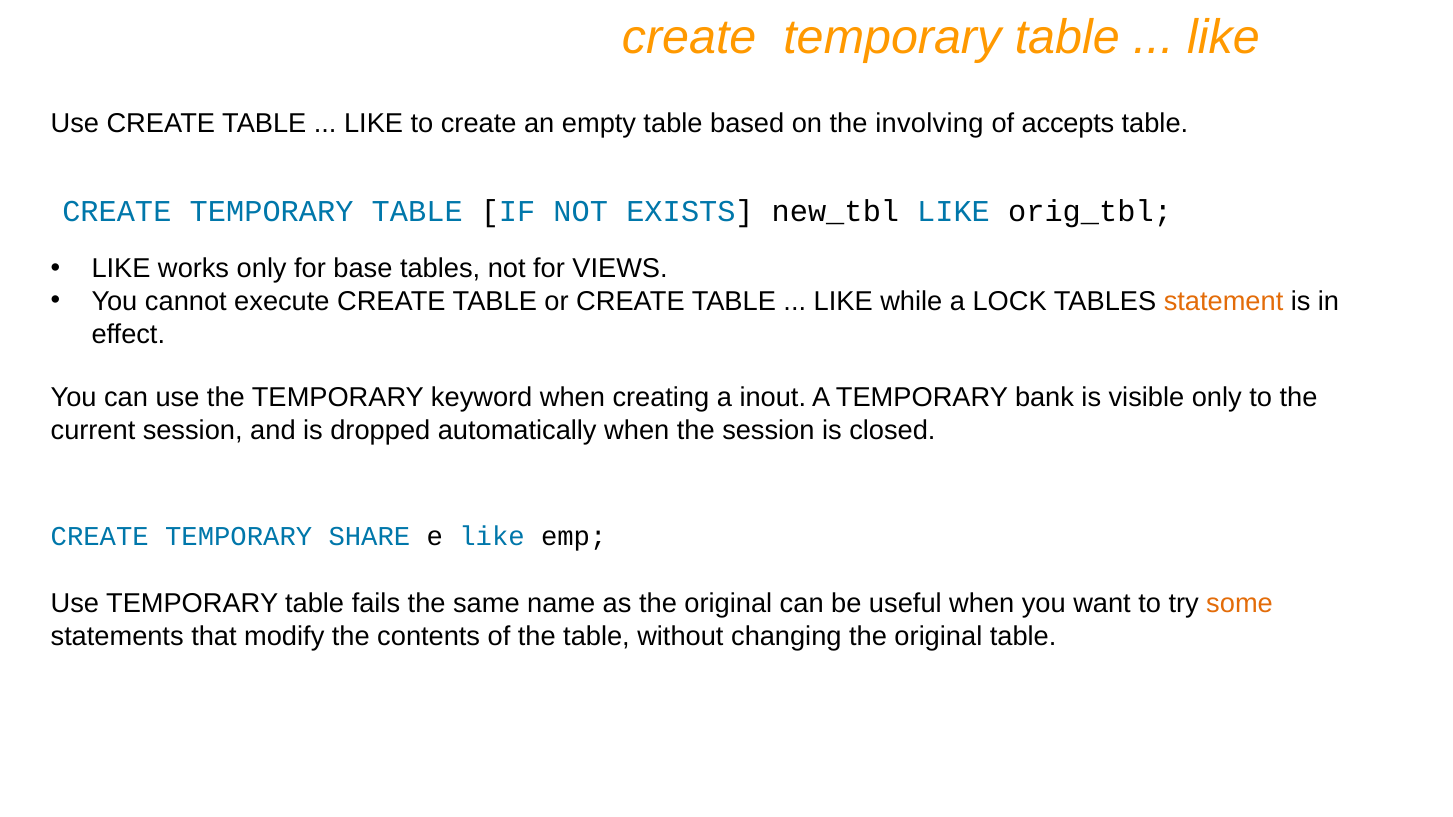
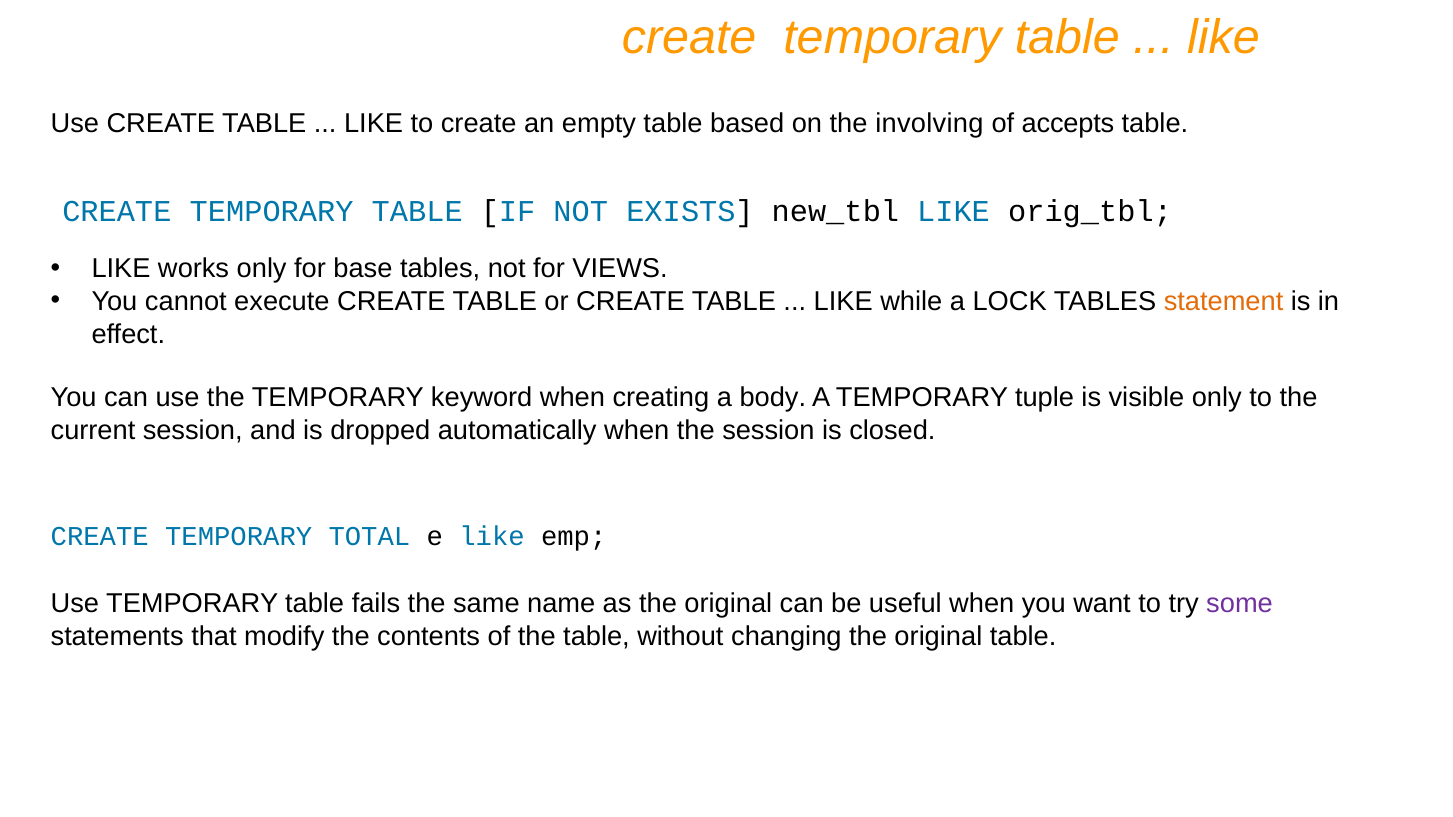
inout: inout -> body (773, 398)
bank: bank -> tuple (1044, 398)
SHARE: SHARE -> TOTAL (369, 537)
some colour: orange -> purple (1240, 604)
